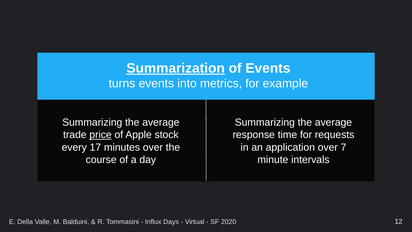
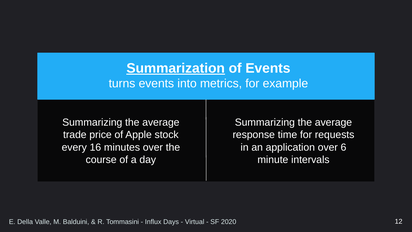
price underline: present -> none (101, 135)
17: 17 -> 16 (95, 147)
7: 7 -> 6 (344, 147)
